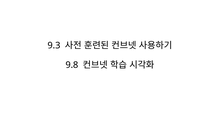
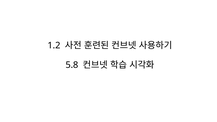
9.3: 9.3 -> 1.2 (54, 46)
9.8: 9.8 -> 5.8 (72, 65)
